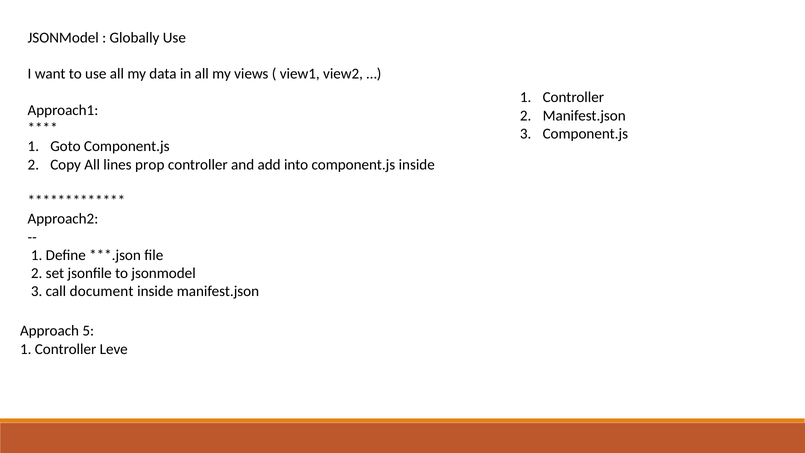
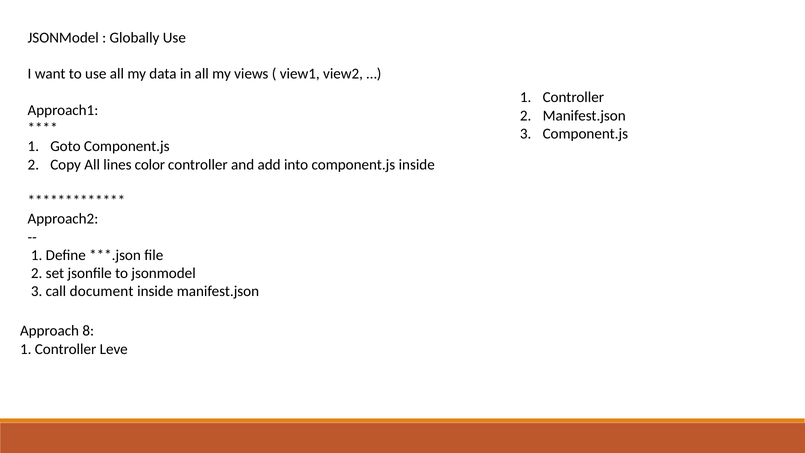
prop: prop -> color (150, 164)
5: 5 -> 8 (88, 331)
